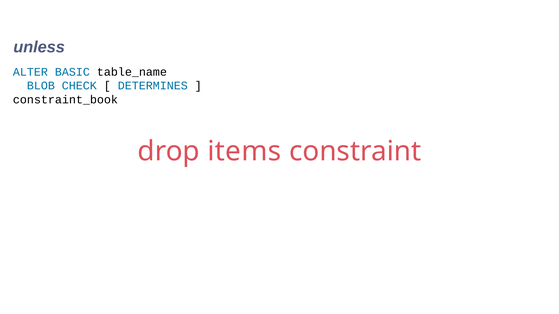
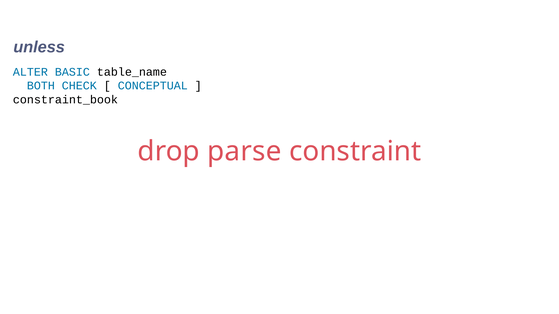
BLOB: BLOB -> BOTH (41, 86)
DETERMINES: DETERMINES -> CONCEPTUAL (153, 86)
items: items -> parse (244, 152)
